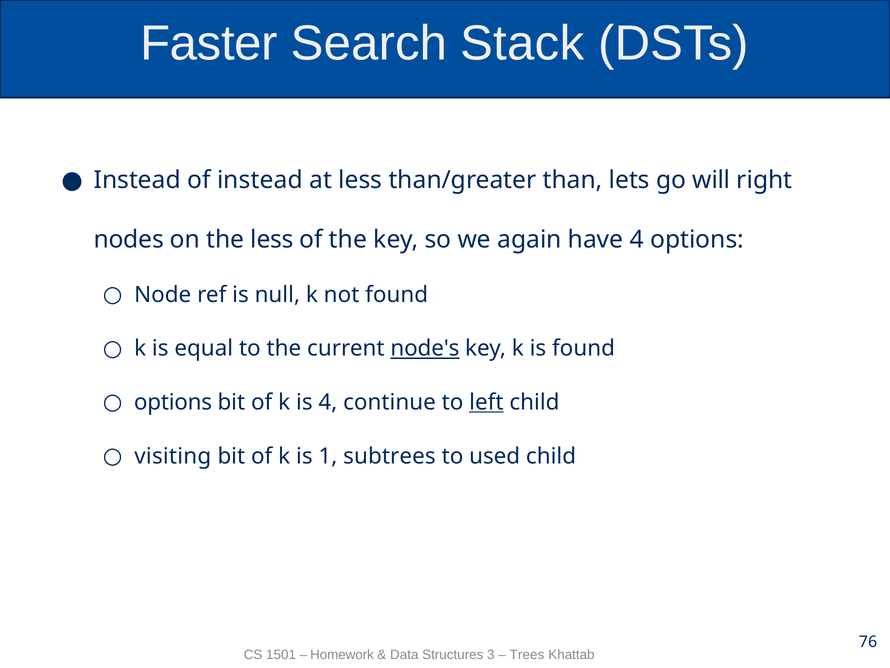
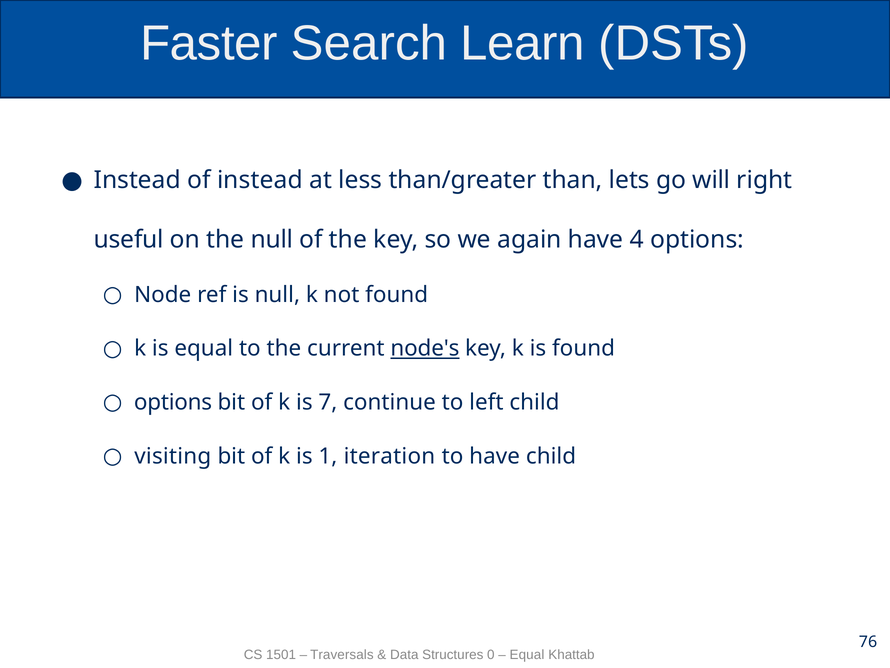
Stack: Stack -> Learn (522, 43)
nodes: nodes -> useful (129, 240)
the less: less -> null (272, 240)
is 4: 4 -> 7 (328, 402)
left underline: present -> none (486, 402)
subtrees: subtrees -> iteration (389, 456)
to used: used -> have (495, 456)
Homework: Homework -> Traversals (342, 655)
3: 3 -> 0 (491, 655)
Trees: Trees -> Equal (527, 655)
